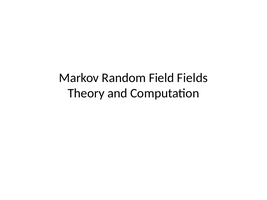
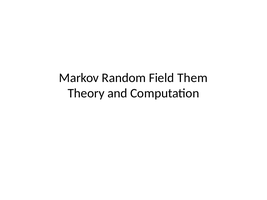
Fields: Fields -> Them (192, 78)
